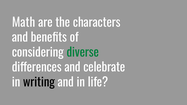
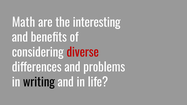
characters: characters -> interesting (97, 23)
diverse colour: green -> red (83, 53)
celebrate: celebrate -> problems (104, 68)
